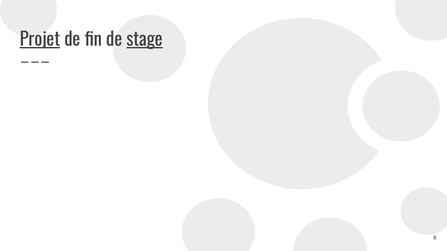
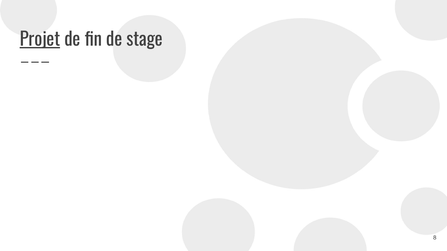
stage underline: present -> none (145, 40)
